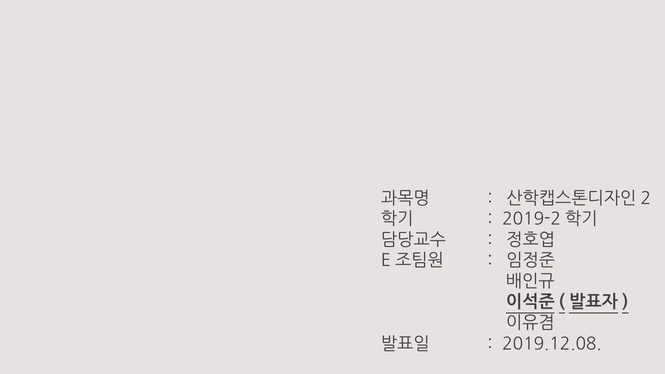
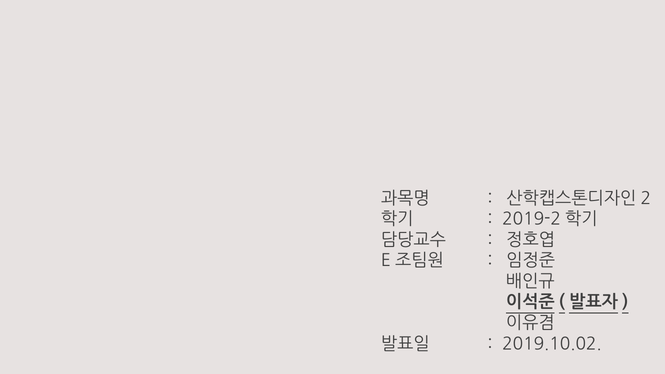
2019.12.08: 2019.12.08 -> 2019.10.02 (552, 344)
